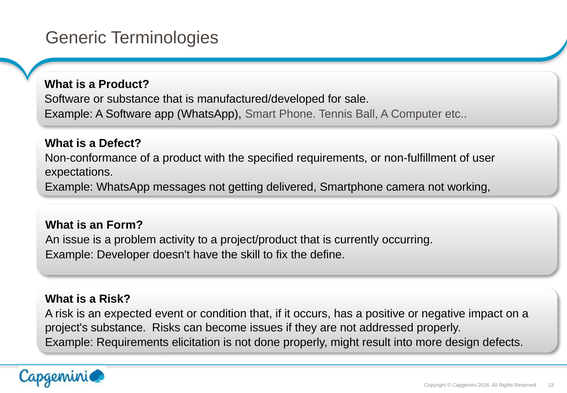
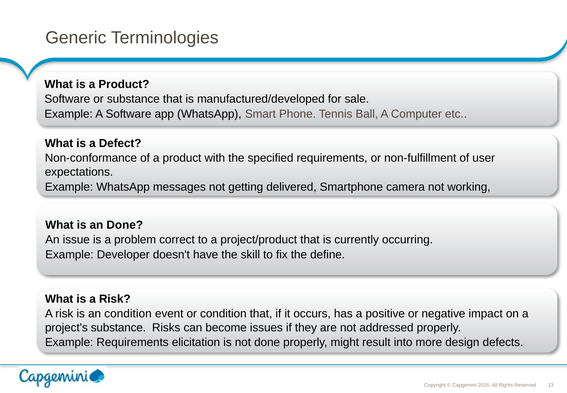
an Form: Form -> Done (125, 225)
activity: activity -> correct (177, 240)
an expected: expected -> condition (128, 313)
